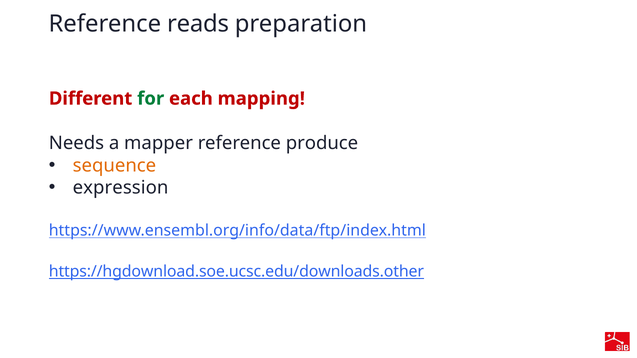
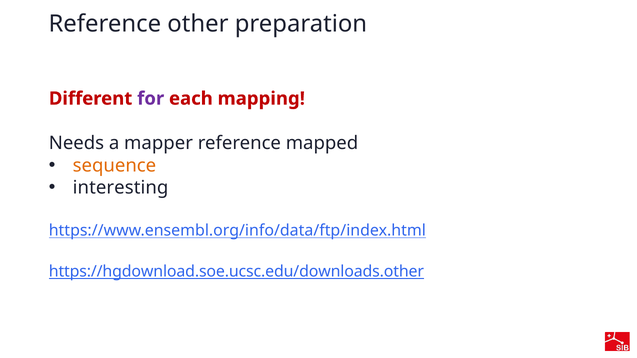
reads: reads -> other (198, 24)
for colour: green -> purple (151, 99)
produce: produce -> mapped (322, 143)
expression: expression -> interesting (121, 188)
